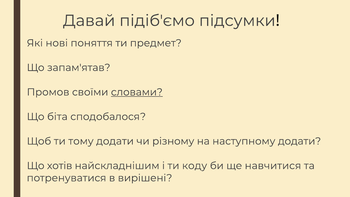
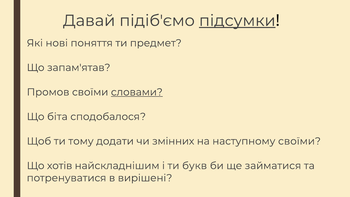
підсумки underline: none -> present (237, 21)
різному: різному -> змінних (173, 141)
наступному додати: додати -> своїми (299, 141)
коду: коду -> букв (195, 166)
навчитися: навчитися -> займатися (273, 166)
